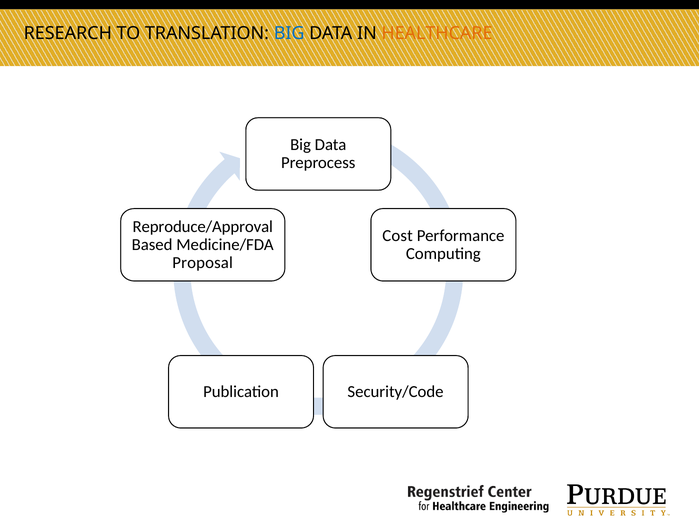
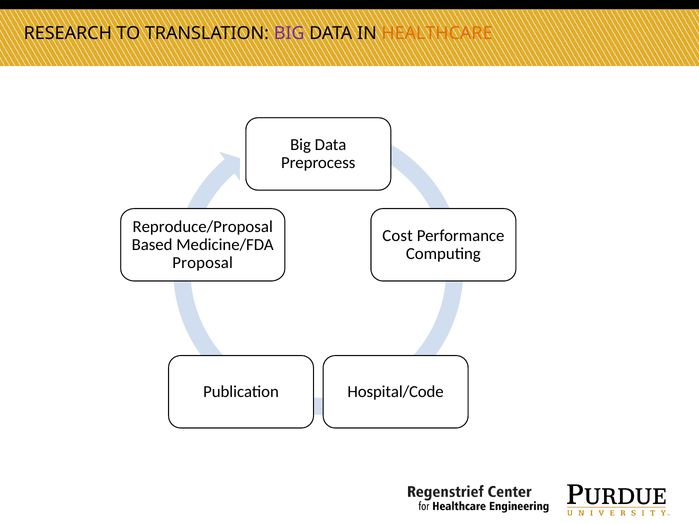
BIG colour: blue -> purple (289, 33)
Reproduce/Approval: Reproduce/Approval -> Reproduce/Proposal (203, 227)
Security/Code: Security/Code -> Hospital/Code (396, 392)
